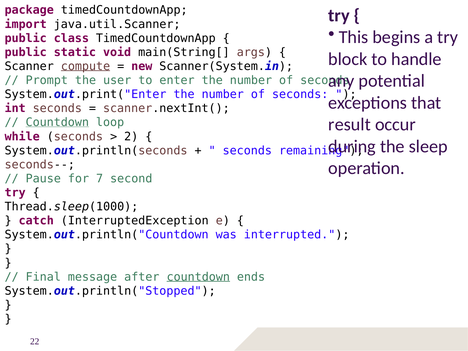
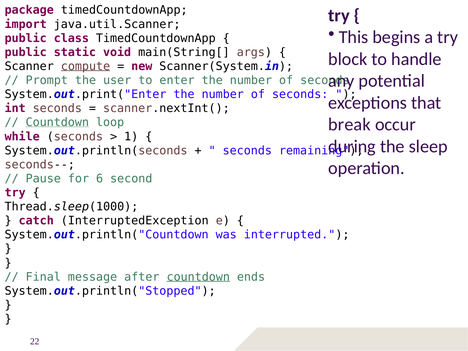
result: result -> break (350, 125)
2: 2 -> 1 (131, 136)
7: 7 -> 6 (100, 179)
